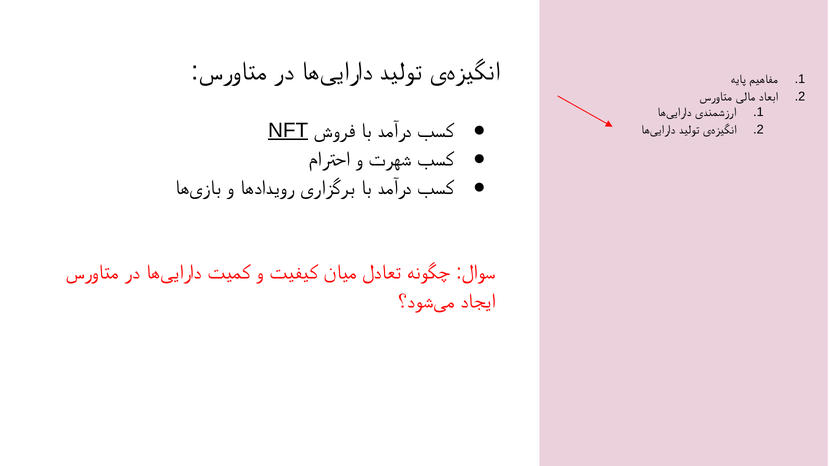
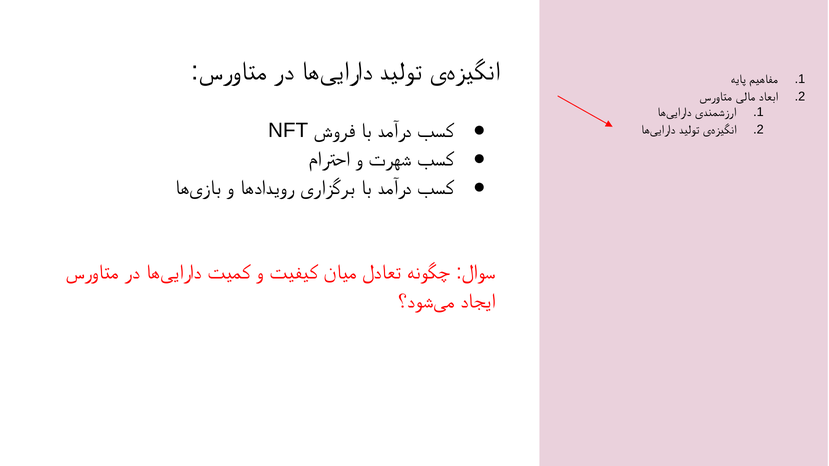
NFT underline: present -> none (288, 130)
